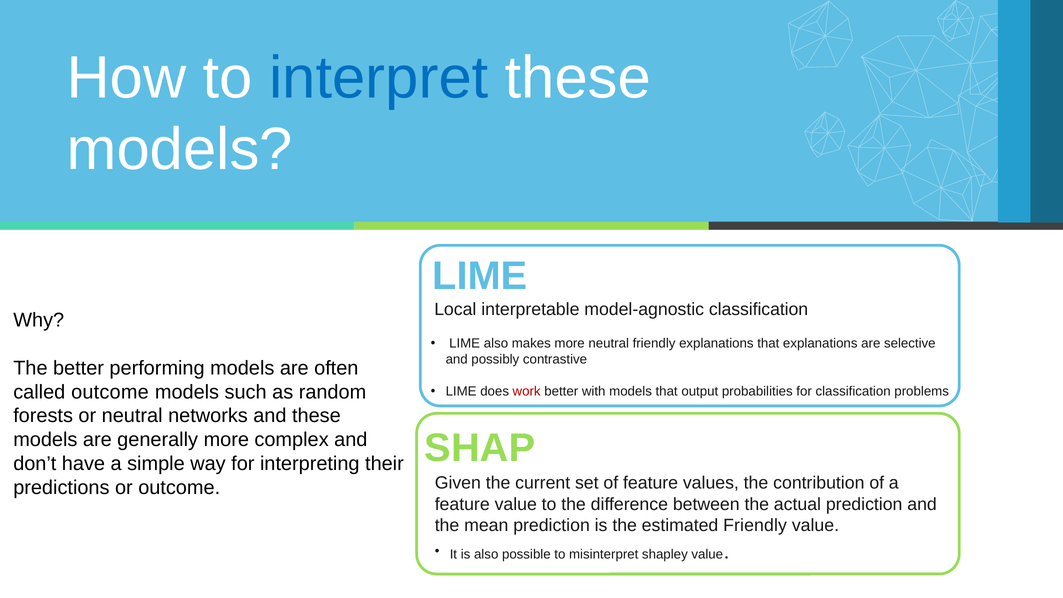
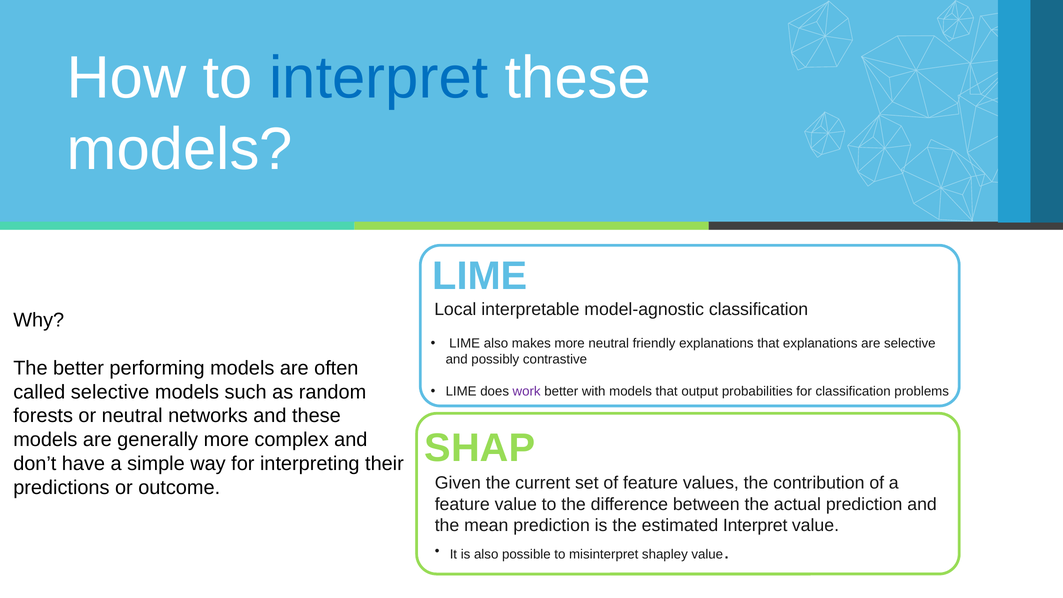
called outcome: outcome -> selective (110, 392)
work colour: red -> purple (527, 391)
estimated Friendly: Friendly -> Interpret (755, 525)
